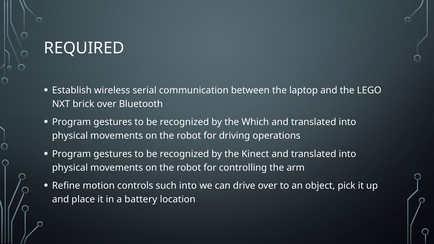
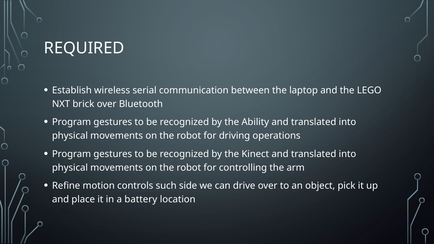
Which: Which -> Ability (255, 122)
such into: into -> side (188, 186)
